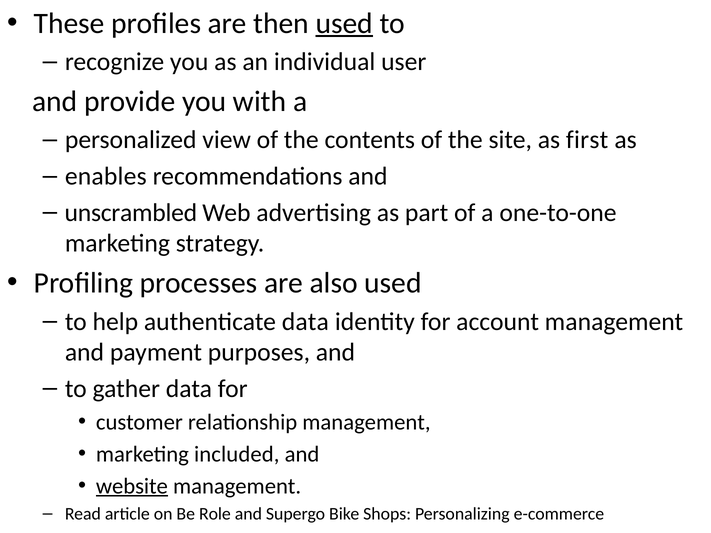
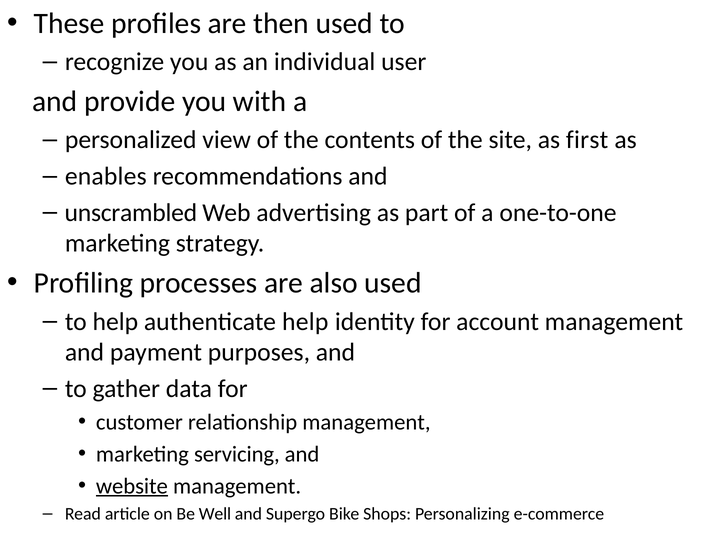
used underline: present -> none (344, 23)
authenticate data: data -> help (305, 322)
included: included -> servicing (237, 454)
Role: Role -> Well (215, 514)
